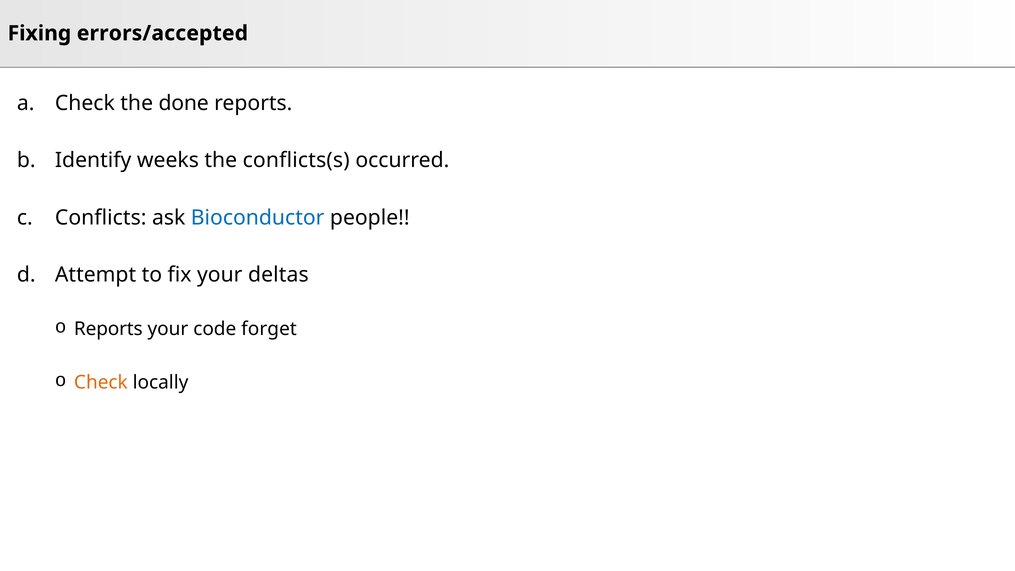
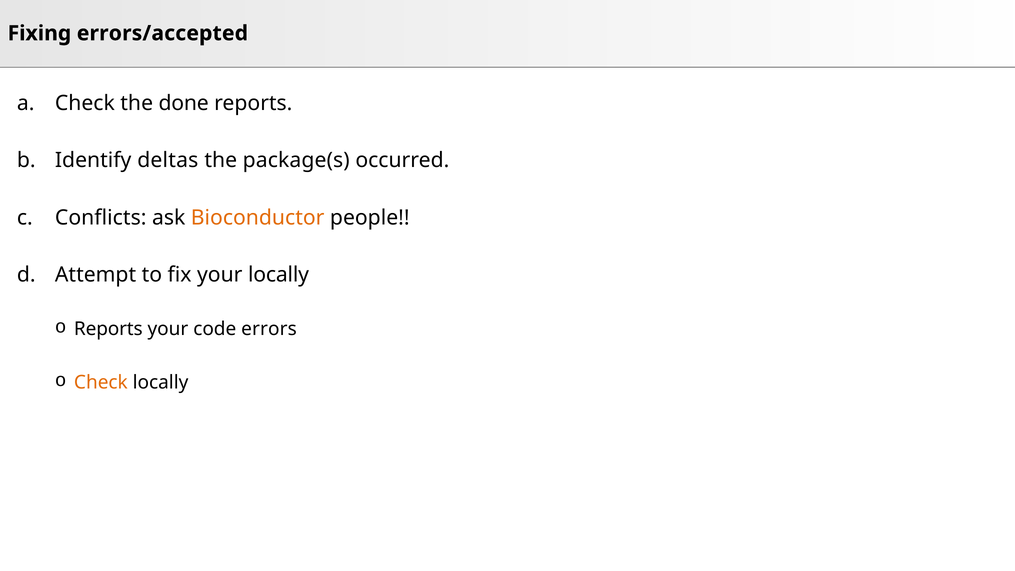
weeks: weeks -> deltas (168, 160)
conflicts(s: conflicts(s -> package(s (296, 160)
Bioconductor colour: blue -> orange (258, 218)
your deltas: deltas -> locally (279, 275)
forget: forget -> errors (269, 329)
